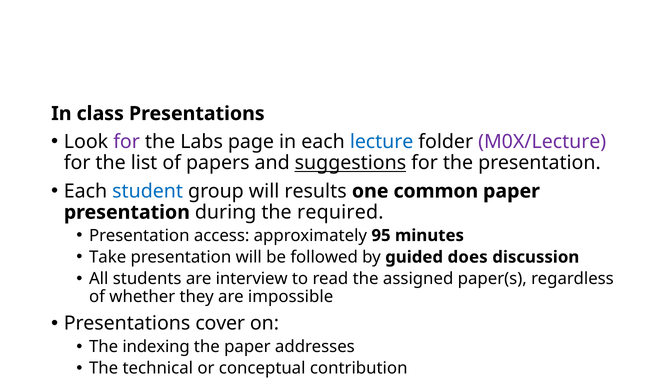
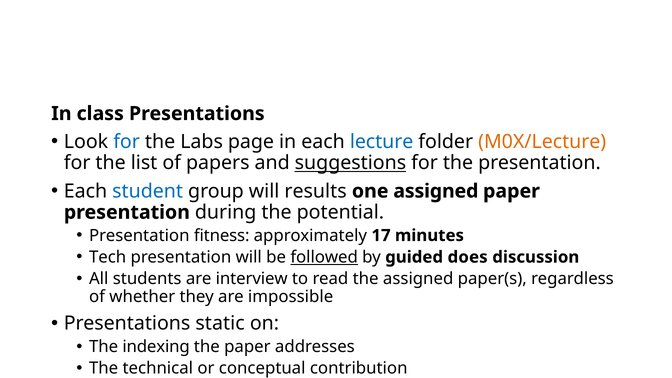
for colour: purple -> blue (127, 142)
M0X/Lecture colour: purple -> orange (542, 142)
one common: common -> assigned (436, 191)
required: required -> potential (340, 212)
access: access -> fitness (222, 235)
95: 95 -> 17 (381, 235)
Take: Take -> Tech (108, 257)
followed underline: none -> present (324, 257)
cover: cover -> static (220, 324)
